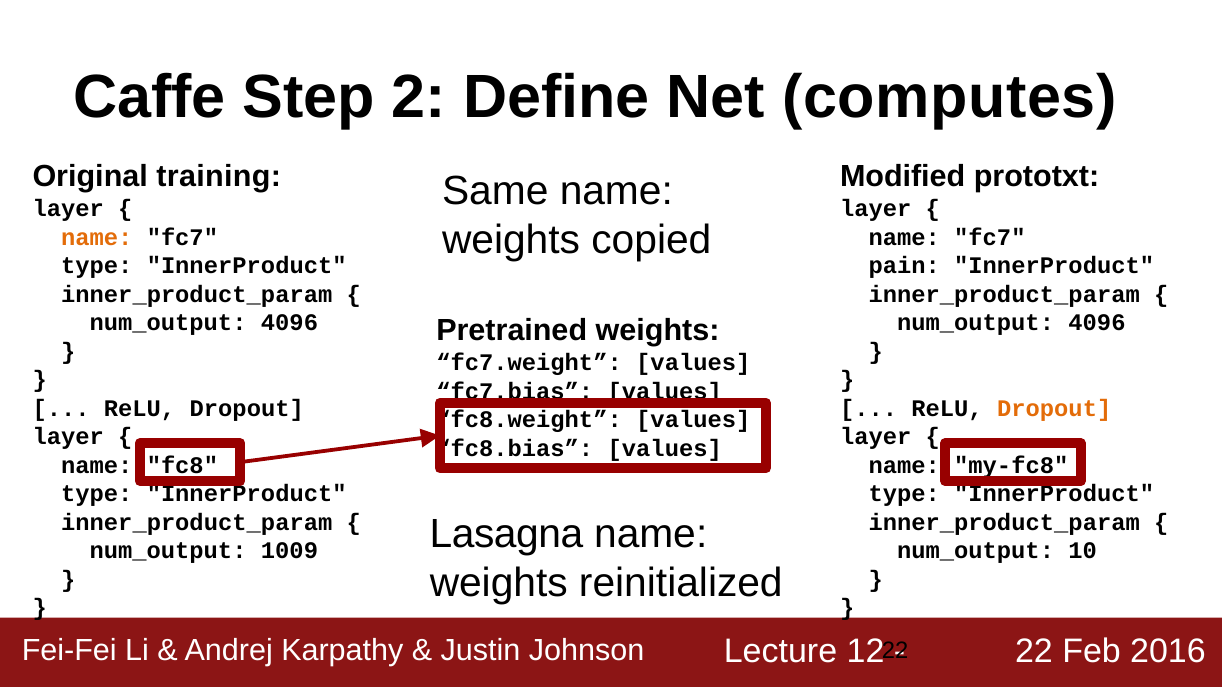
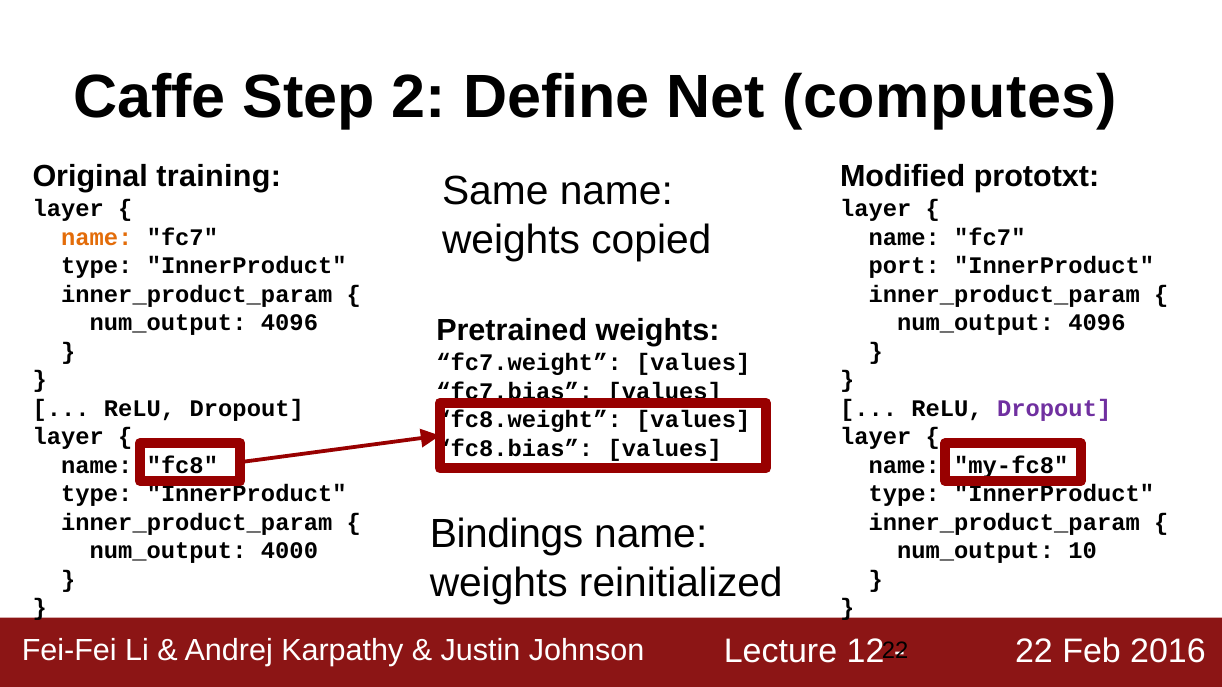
pain: pain -> port (904, 266)
Dropout colour: orange -> purple (1054, 409)
Lasagna: Lasagna -> Bindings (506, 535)
1009: 1009 -> 4000 (289, 551)
